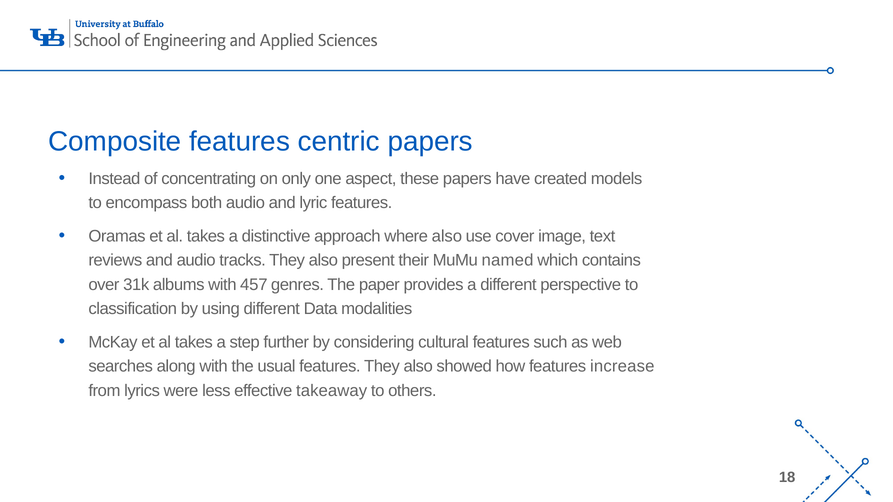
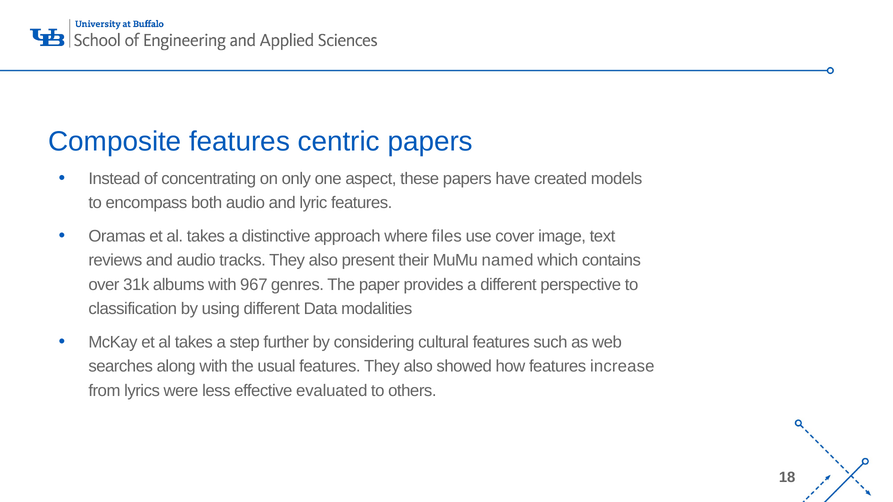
where also: also -> files (447, 236)
457: 457 -> 967 (254, 285)
takeaway: takeaway -> evaluated (332, 391)
